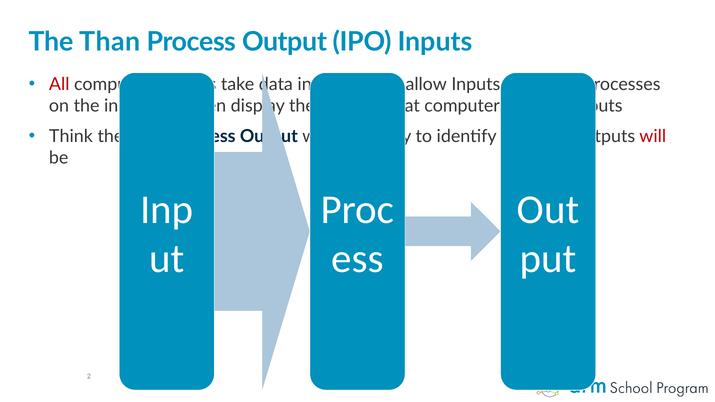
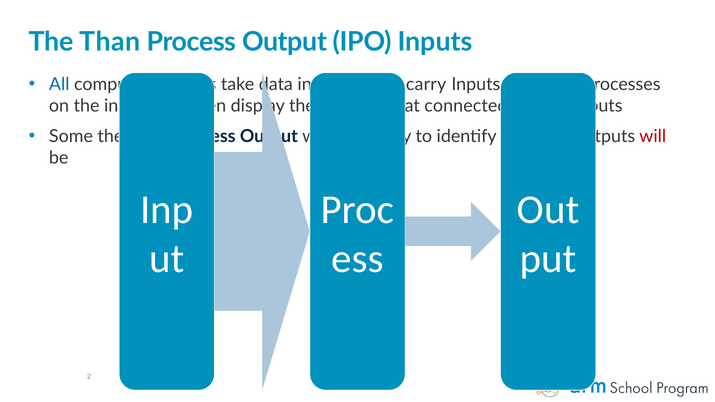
All colour: red -> blue (59, 85)
allow: allow -> carry (426, 85)
computers: computers -> connected (466, 106)
Think: Think -> Some (71, 136)
